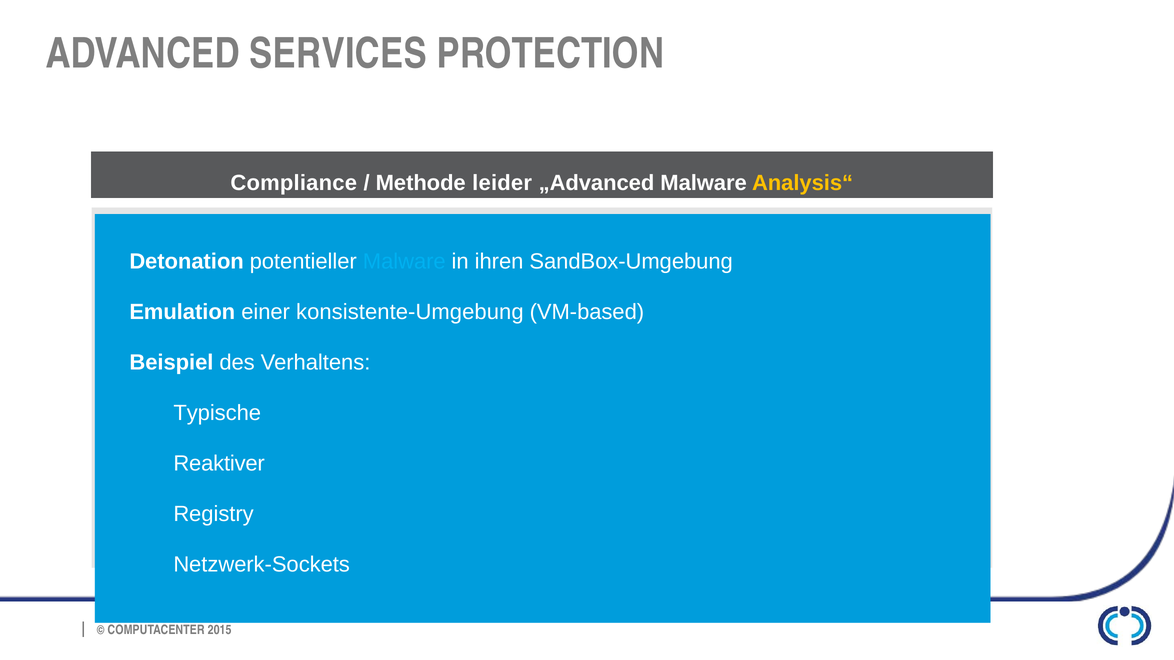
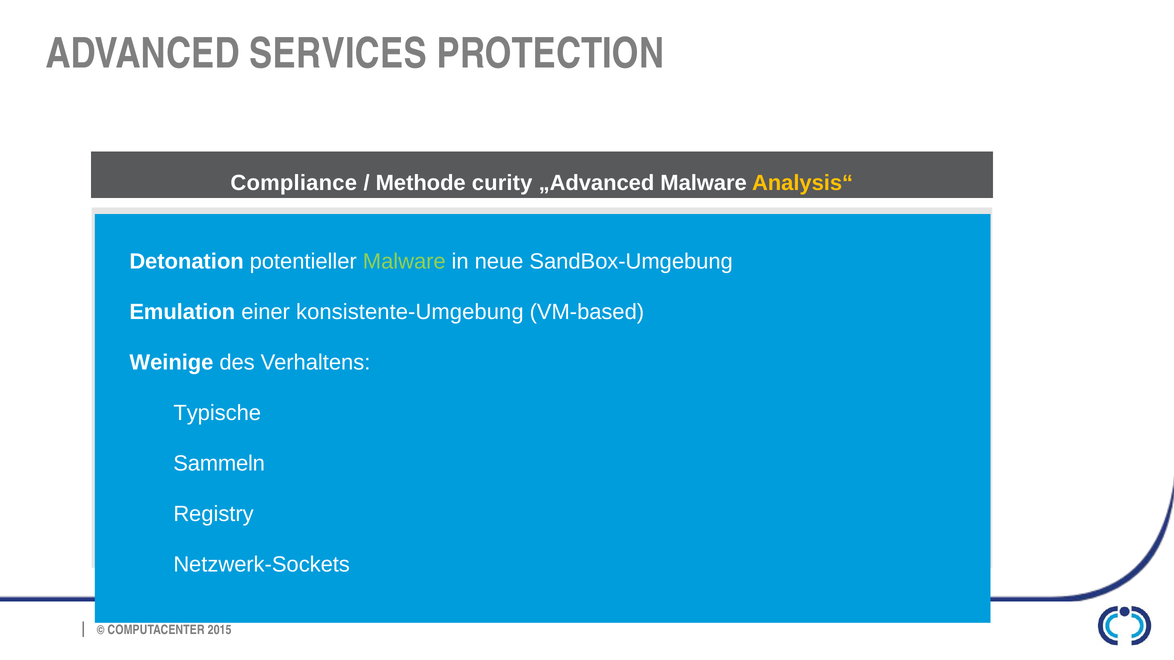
leider: leider -> curity (502, 183)
Malware colour: light blue -> light green (404, 261)
ihren: ihren -> neue (499, 261)
Beispiel: Beispiel -> Weinige (171, 363)
Reaktiver: Reaktiver -> Sammeln (219, 464)
